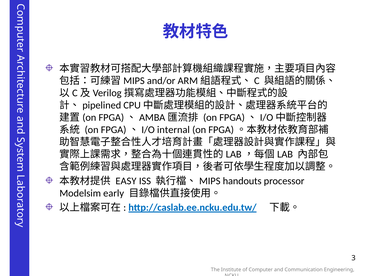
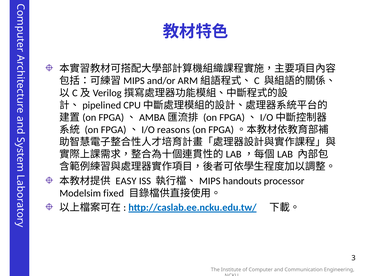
internal: internal -> reasons (173, 130)
early: early -> fixed (114, 193)
